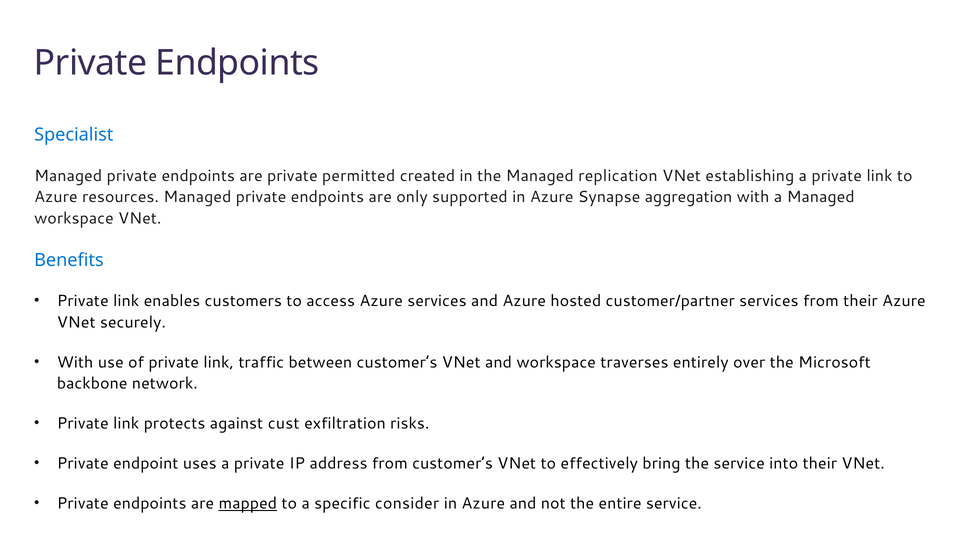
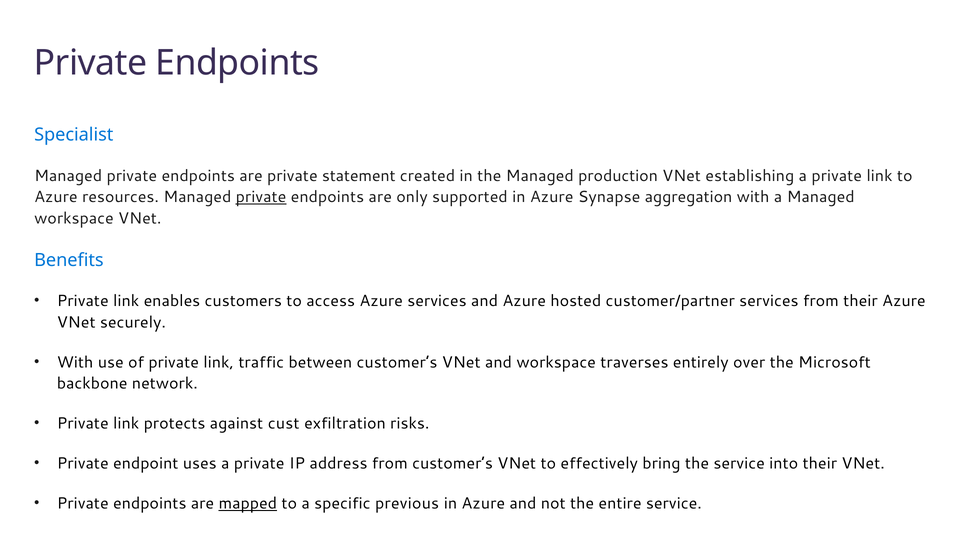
permitted: permitted -> statement (359, 176)
replication: replication -> production (618, 176)
private underline: none -> present (261, 197)
consider: consider -> previous (407, 503)
